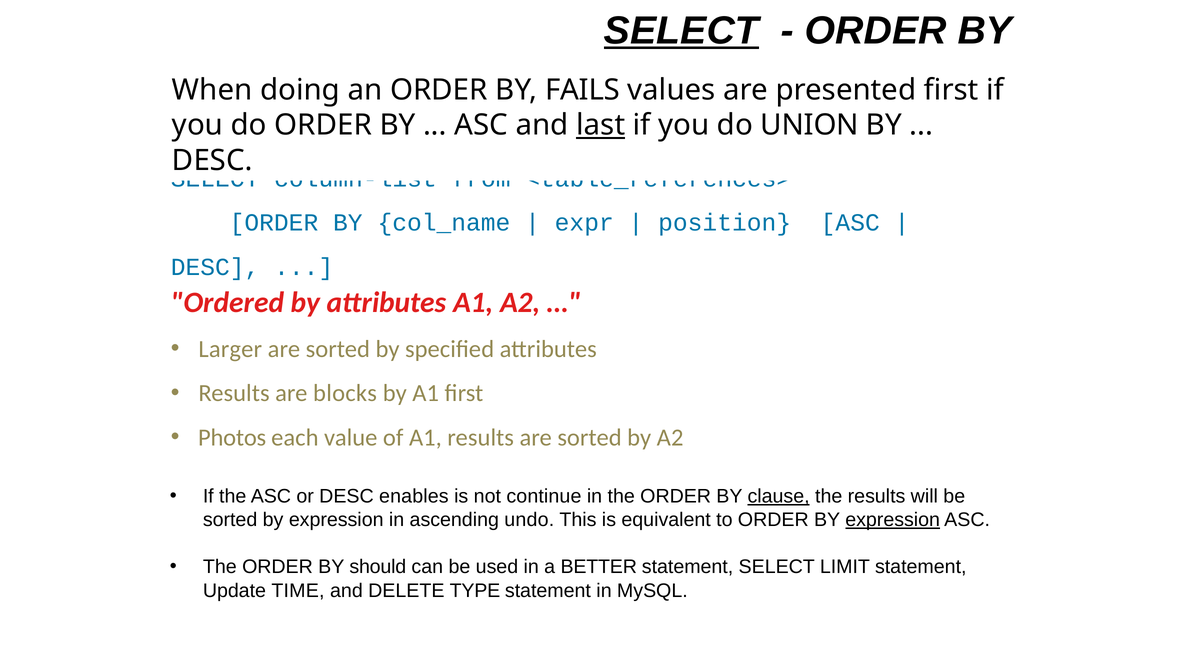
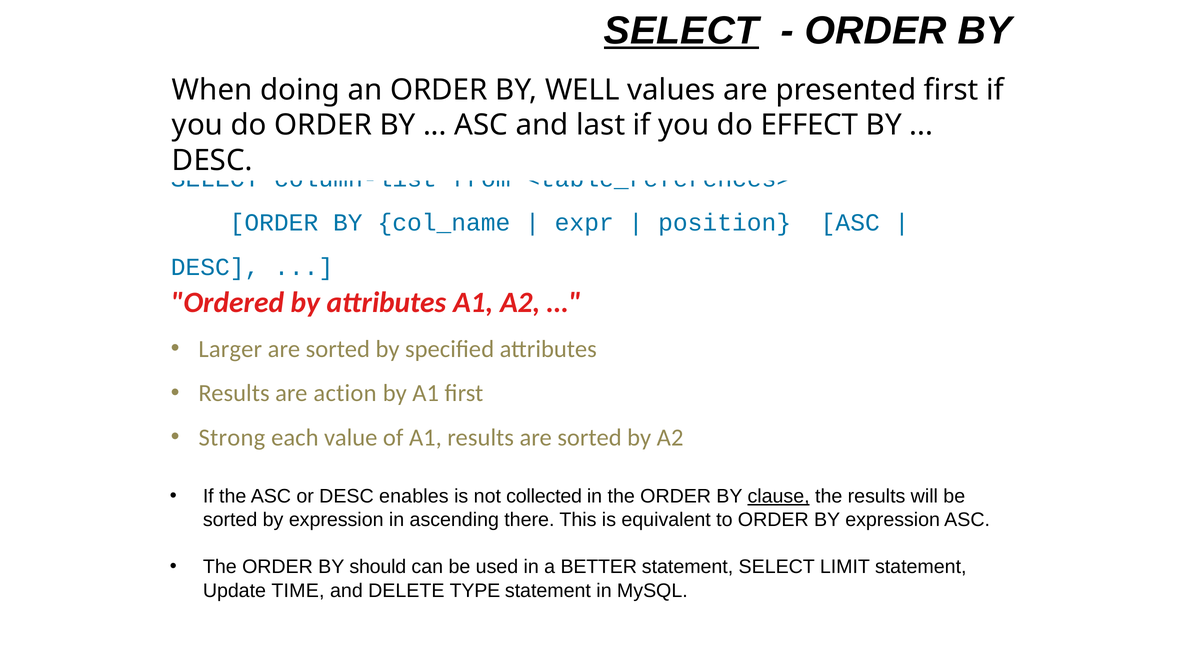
FAILS: FAILS -> WELL (582, 90)
last underline: present -> none (601, 125)
UNION: UNION -> EFFECT (810, 125)
blocks: blocks -> action (345, 393)
Photos: Photos -> Strong (232, 438)
continue: continue -> collected (544, 497)
undo: undo -> there (529, 520)
expression underline: present -> none (893, 520)
